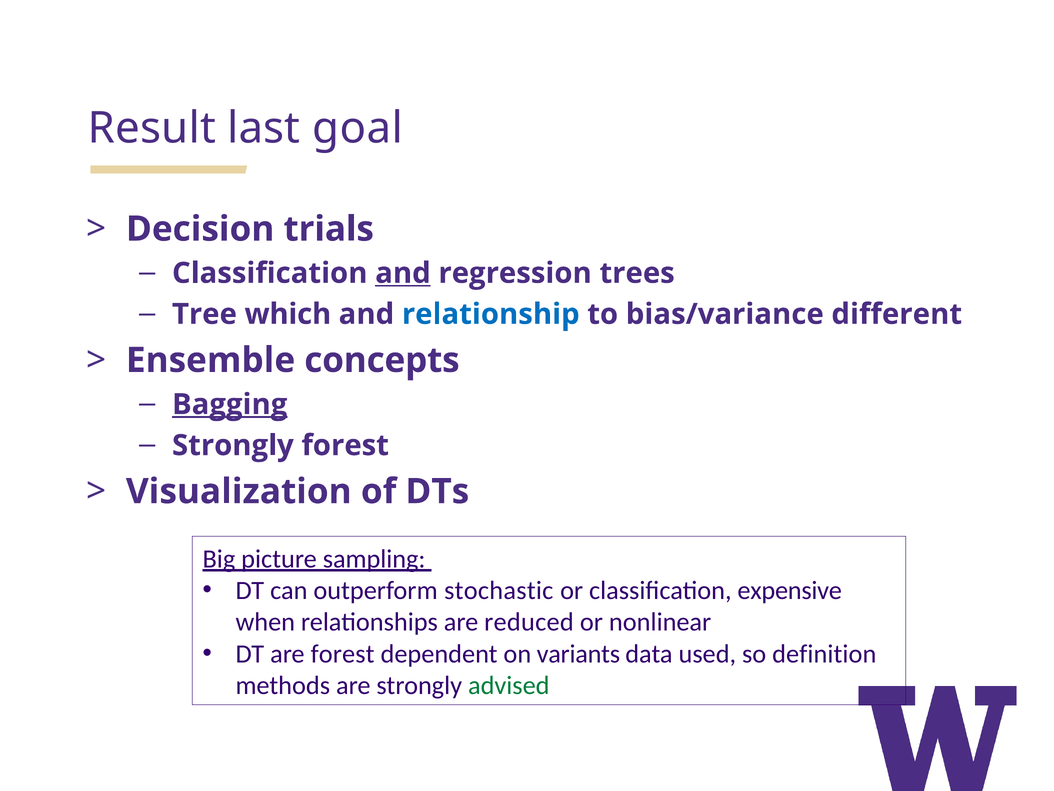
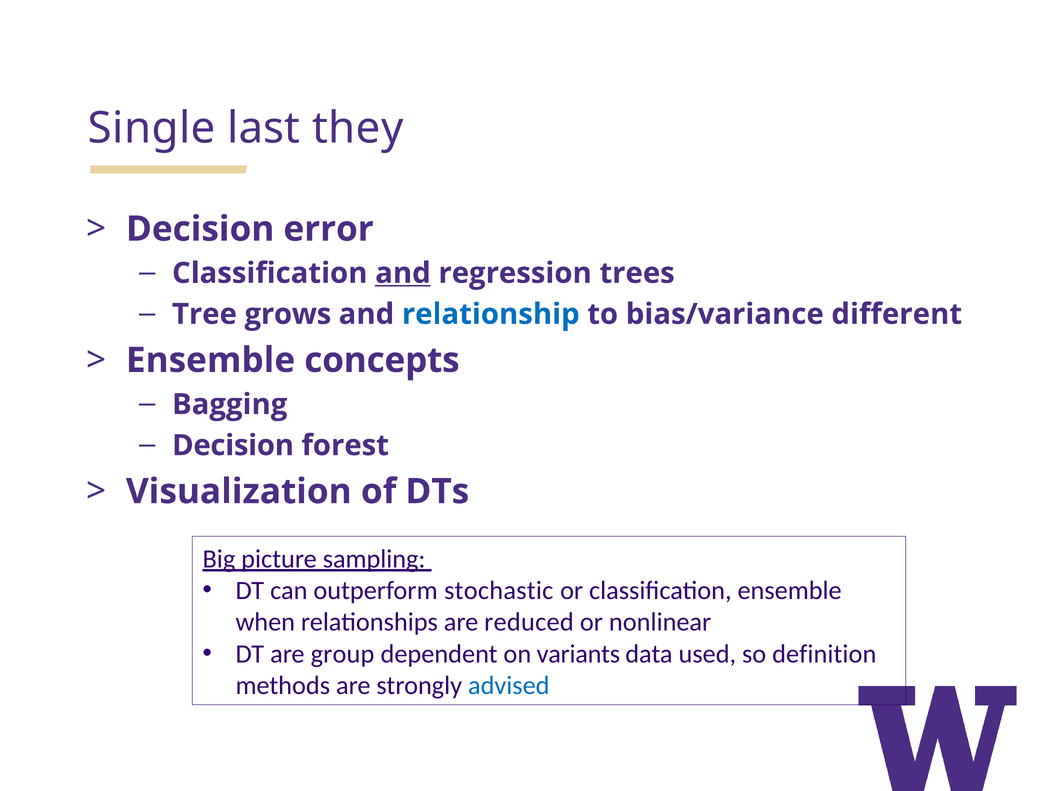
Result: Result -> Single (152, 128)
goal: goal -> they (358, 128)
trials: trials -> error (329, 229)
which: which -> grows (288, 314)
Bagging underline: present -> none (230, 404)
Strongly: Strongly -> Decision (233, 445)
classification expensive: expensive -> ensemble (790, 590)
are forest: forest -> group (343, 653)
advised colour: green -> blue (509, 685)
